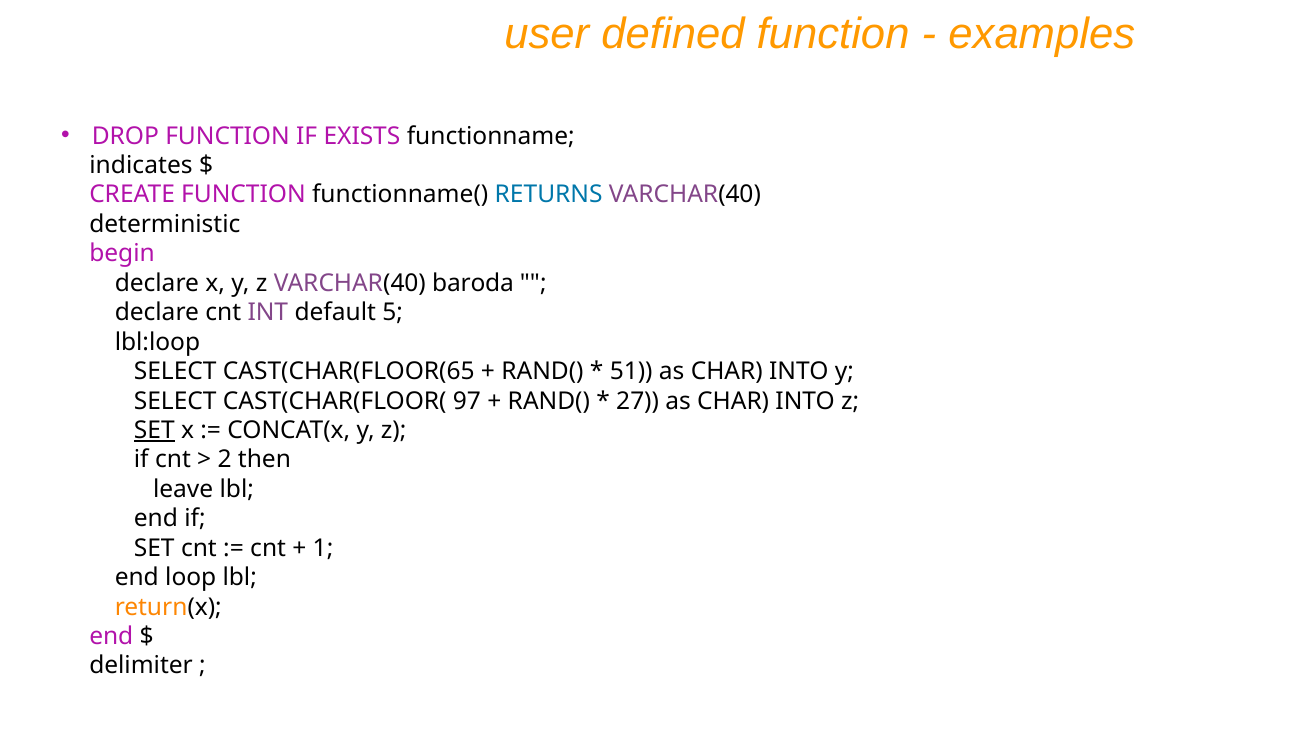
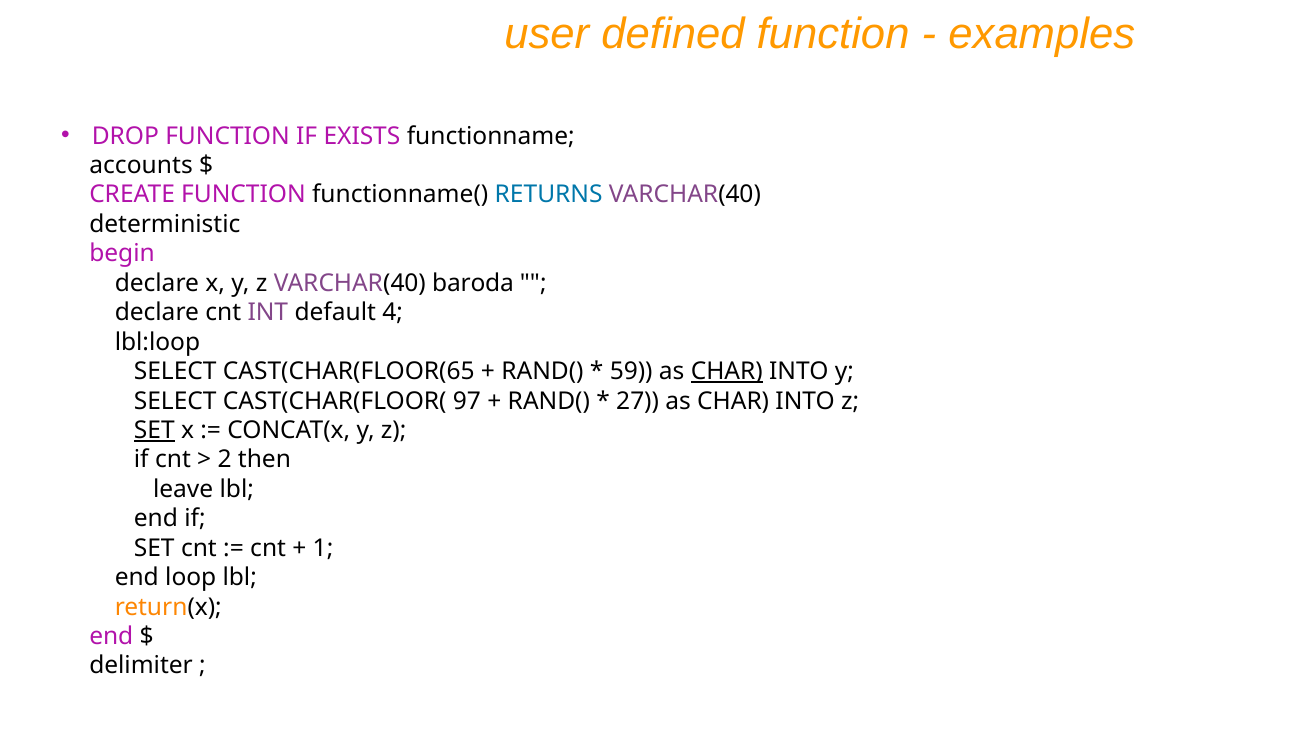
indicates: indicates -> accounts (141, 165)
5: 5 -> 4 (393, 313)
51: 51 -> 59 (631, 372)
CHAR underline: none -> present (727, 372)
